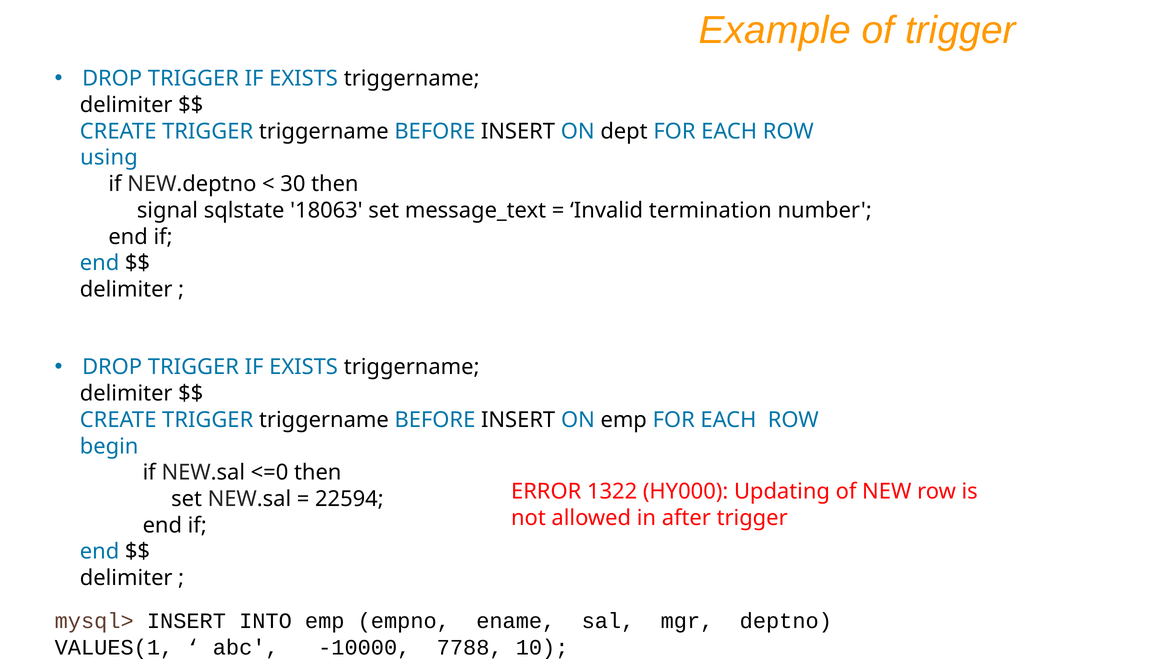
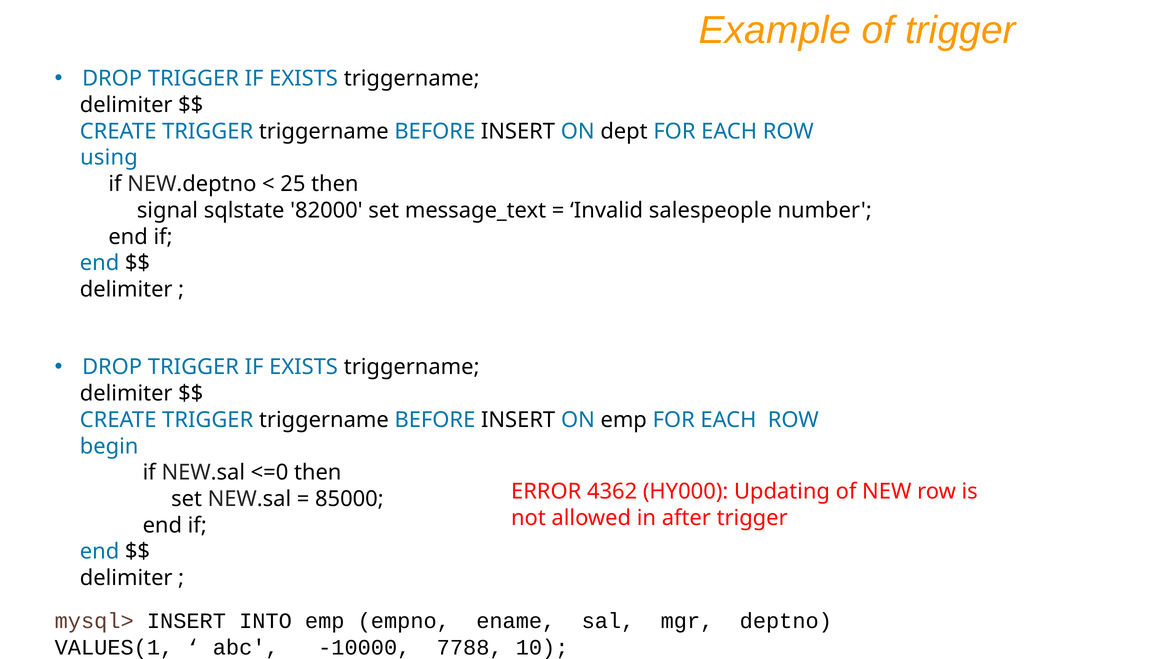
30: 30 -> 25 (293, 184)
18063: 18063 -> 82000 (326, 210)
termination: termination -> salespeople (710, 210)
1322: 1322 -> 4362 (612, 491)
22594: 22594 -> 85000 (349, 499)
